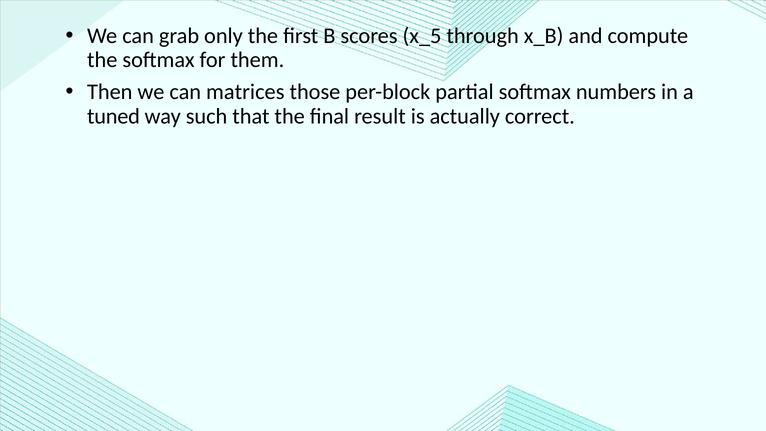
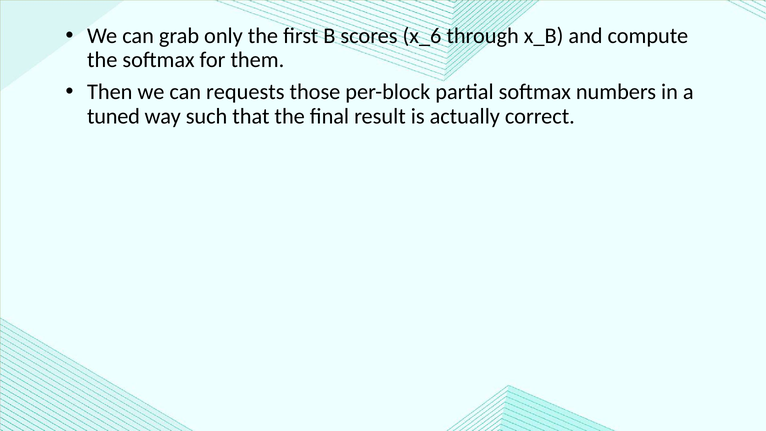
x_5: x_5 -> x_6 (422, 36)
matrices: matrices -> requests (245, 92)
